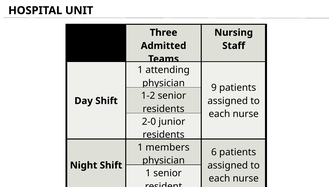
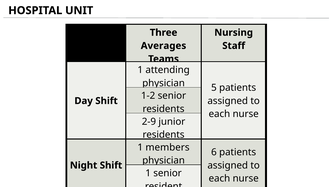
Admitted: Admitted -> Averages (164, 46)
9: 9 -> 5 (214, 88)
2-0: 2-0 -> 2-9 (149, 121)
